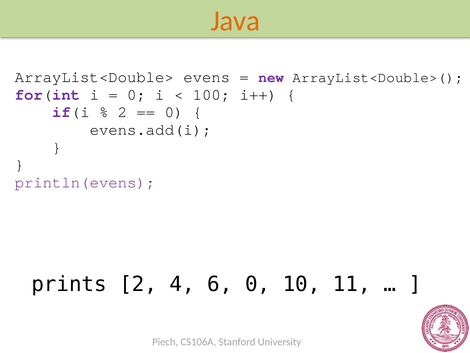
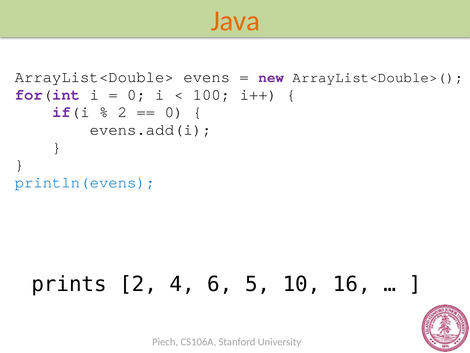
println(evens colour: purple -> blue (85, 182)
6 0: 0 -> 5 (258, 284)
11: 11 -> 16 (352, 284)
